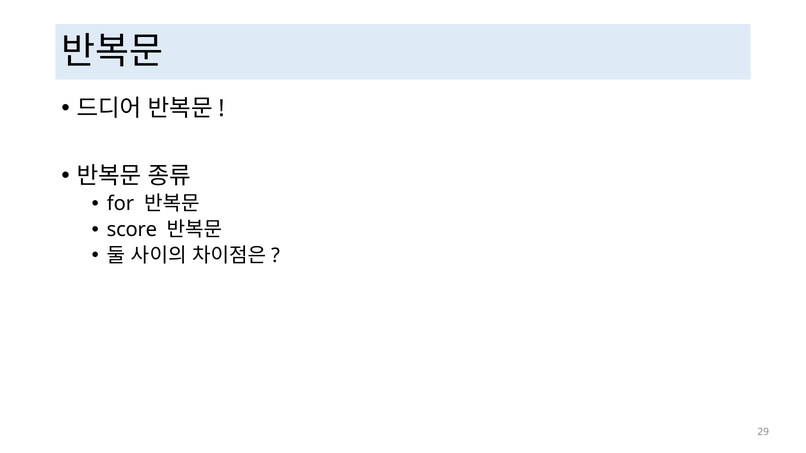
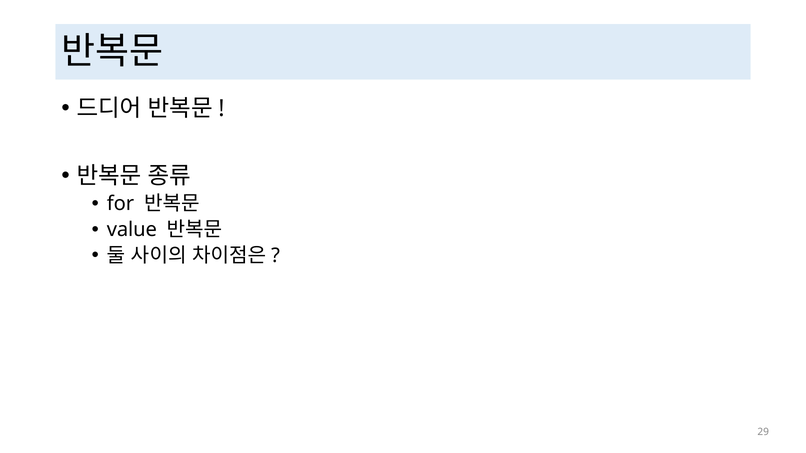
score: score -> value (132, 230)
